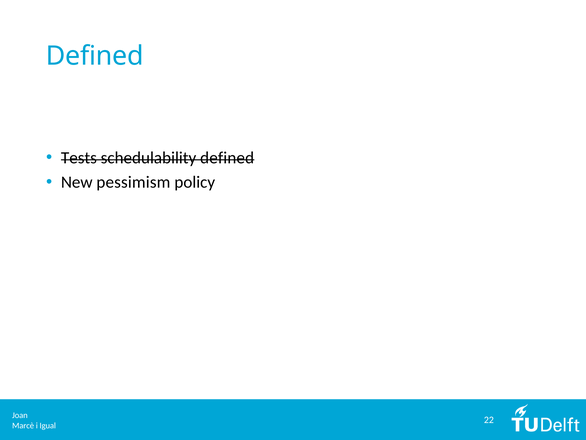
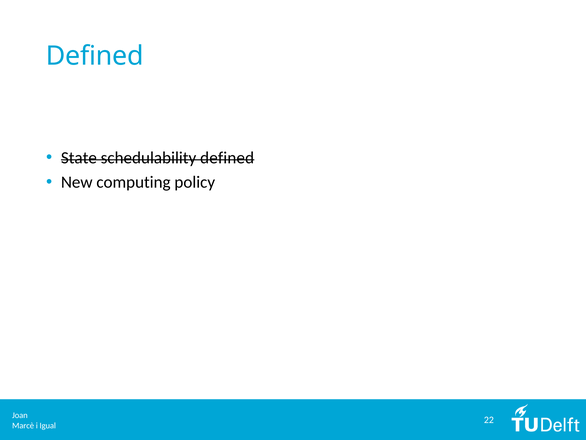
Tests: Tests -> State (79, 158)
pessimism: pessimism -> computing (133, 182)
